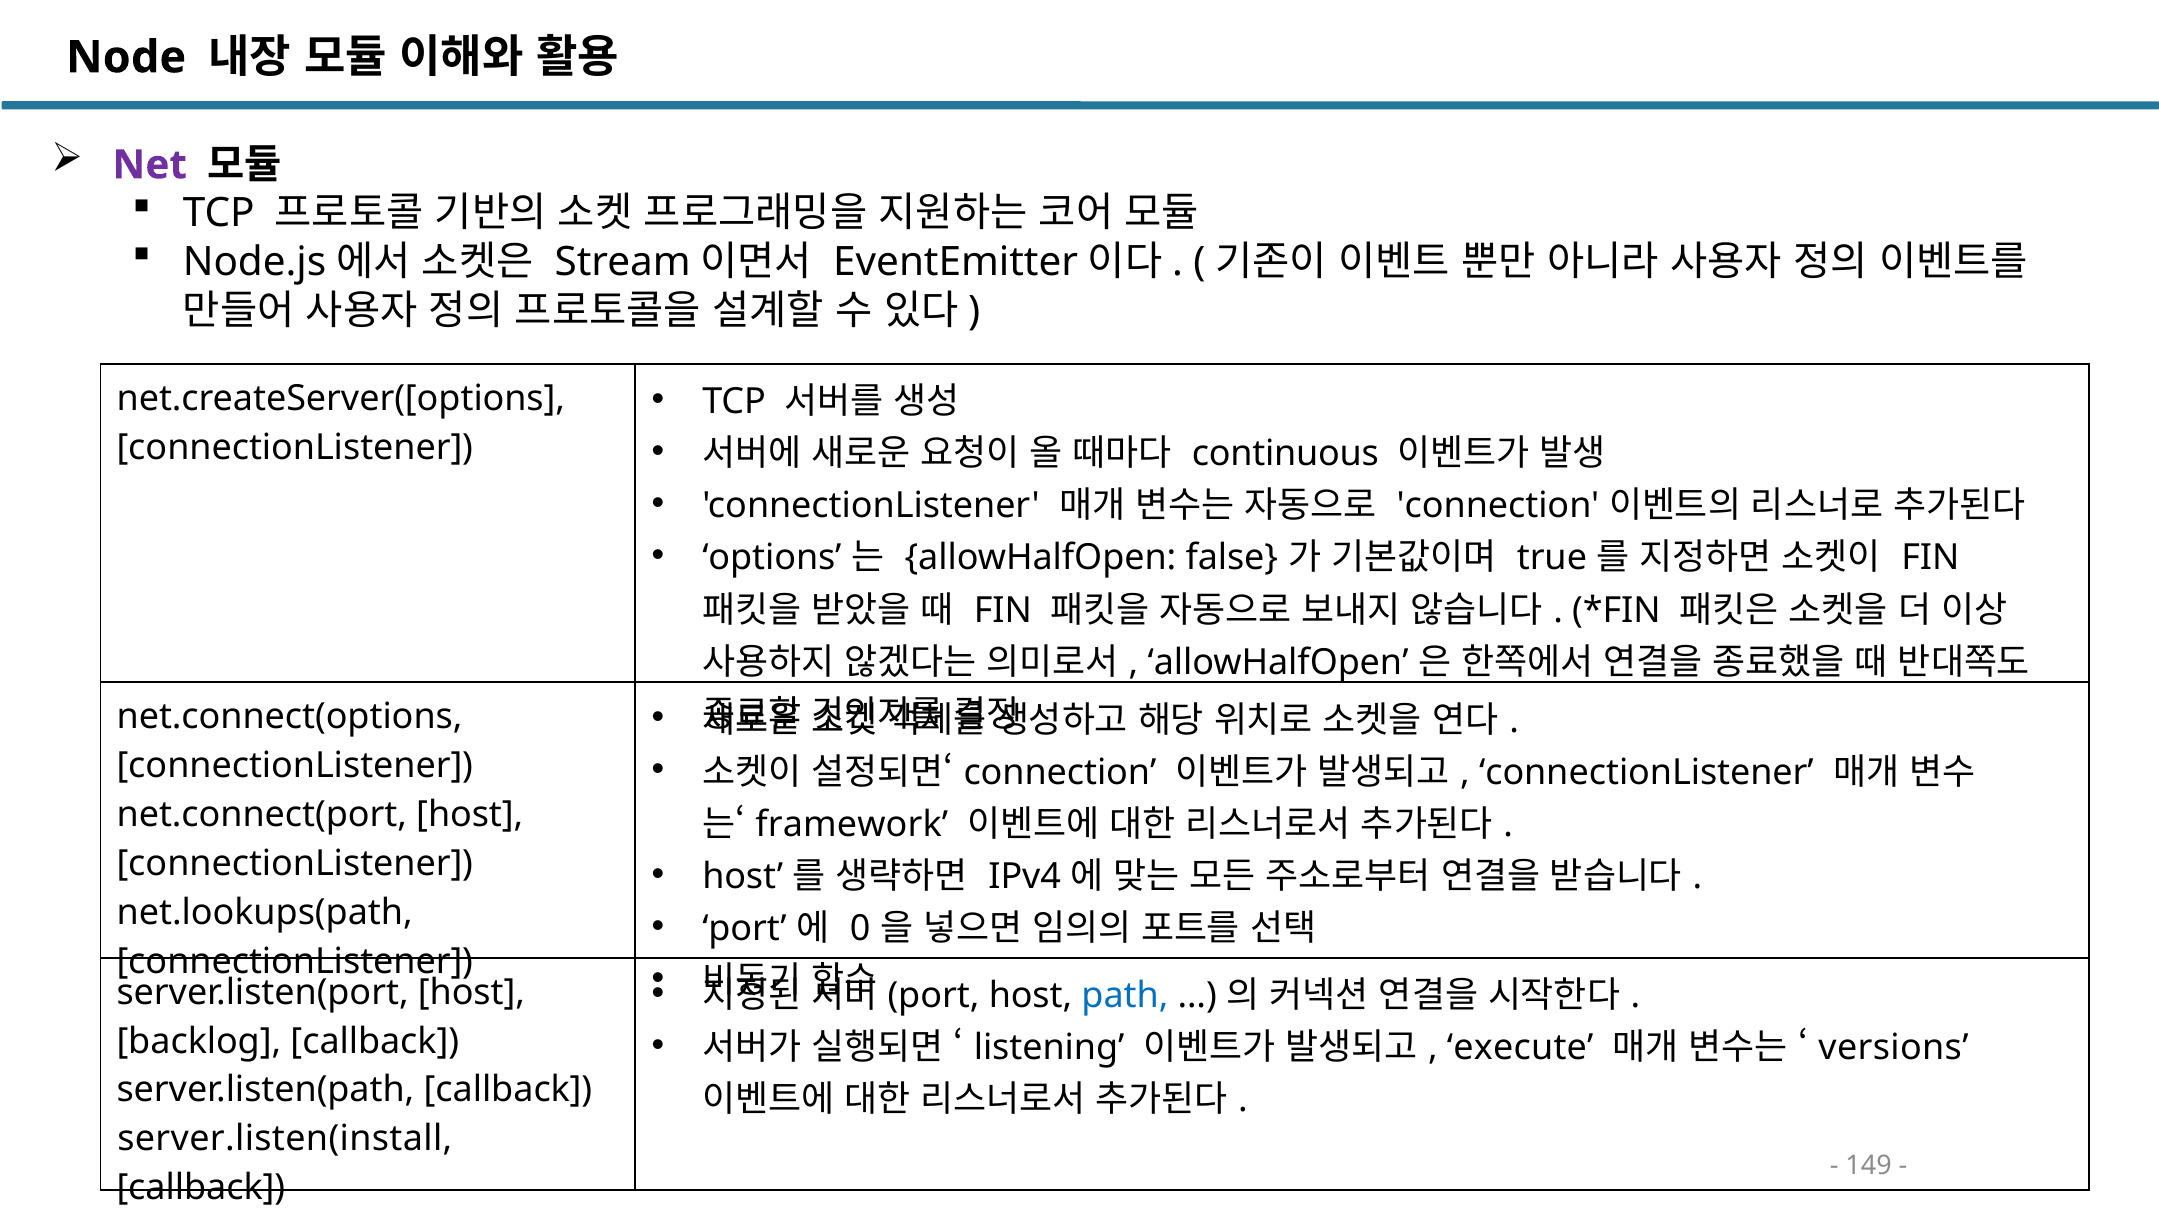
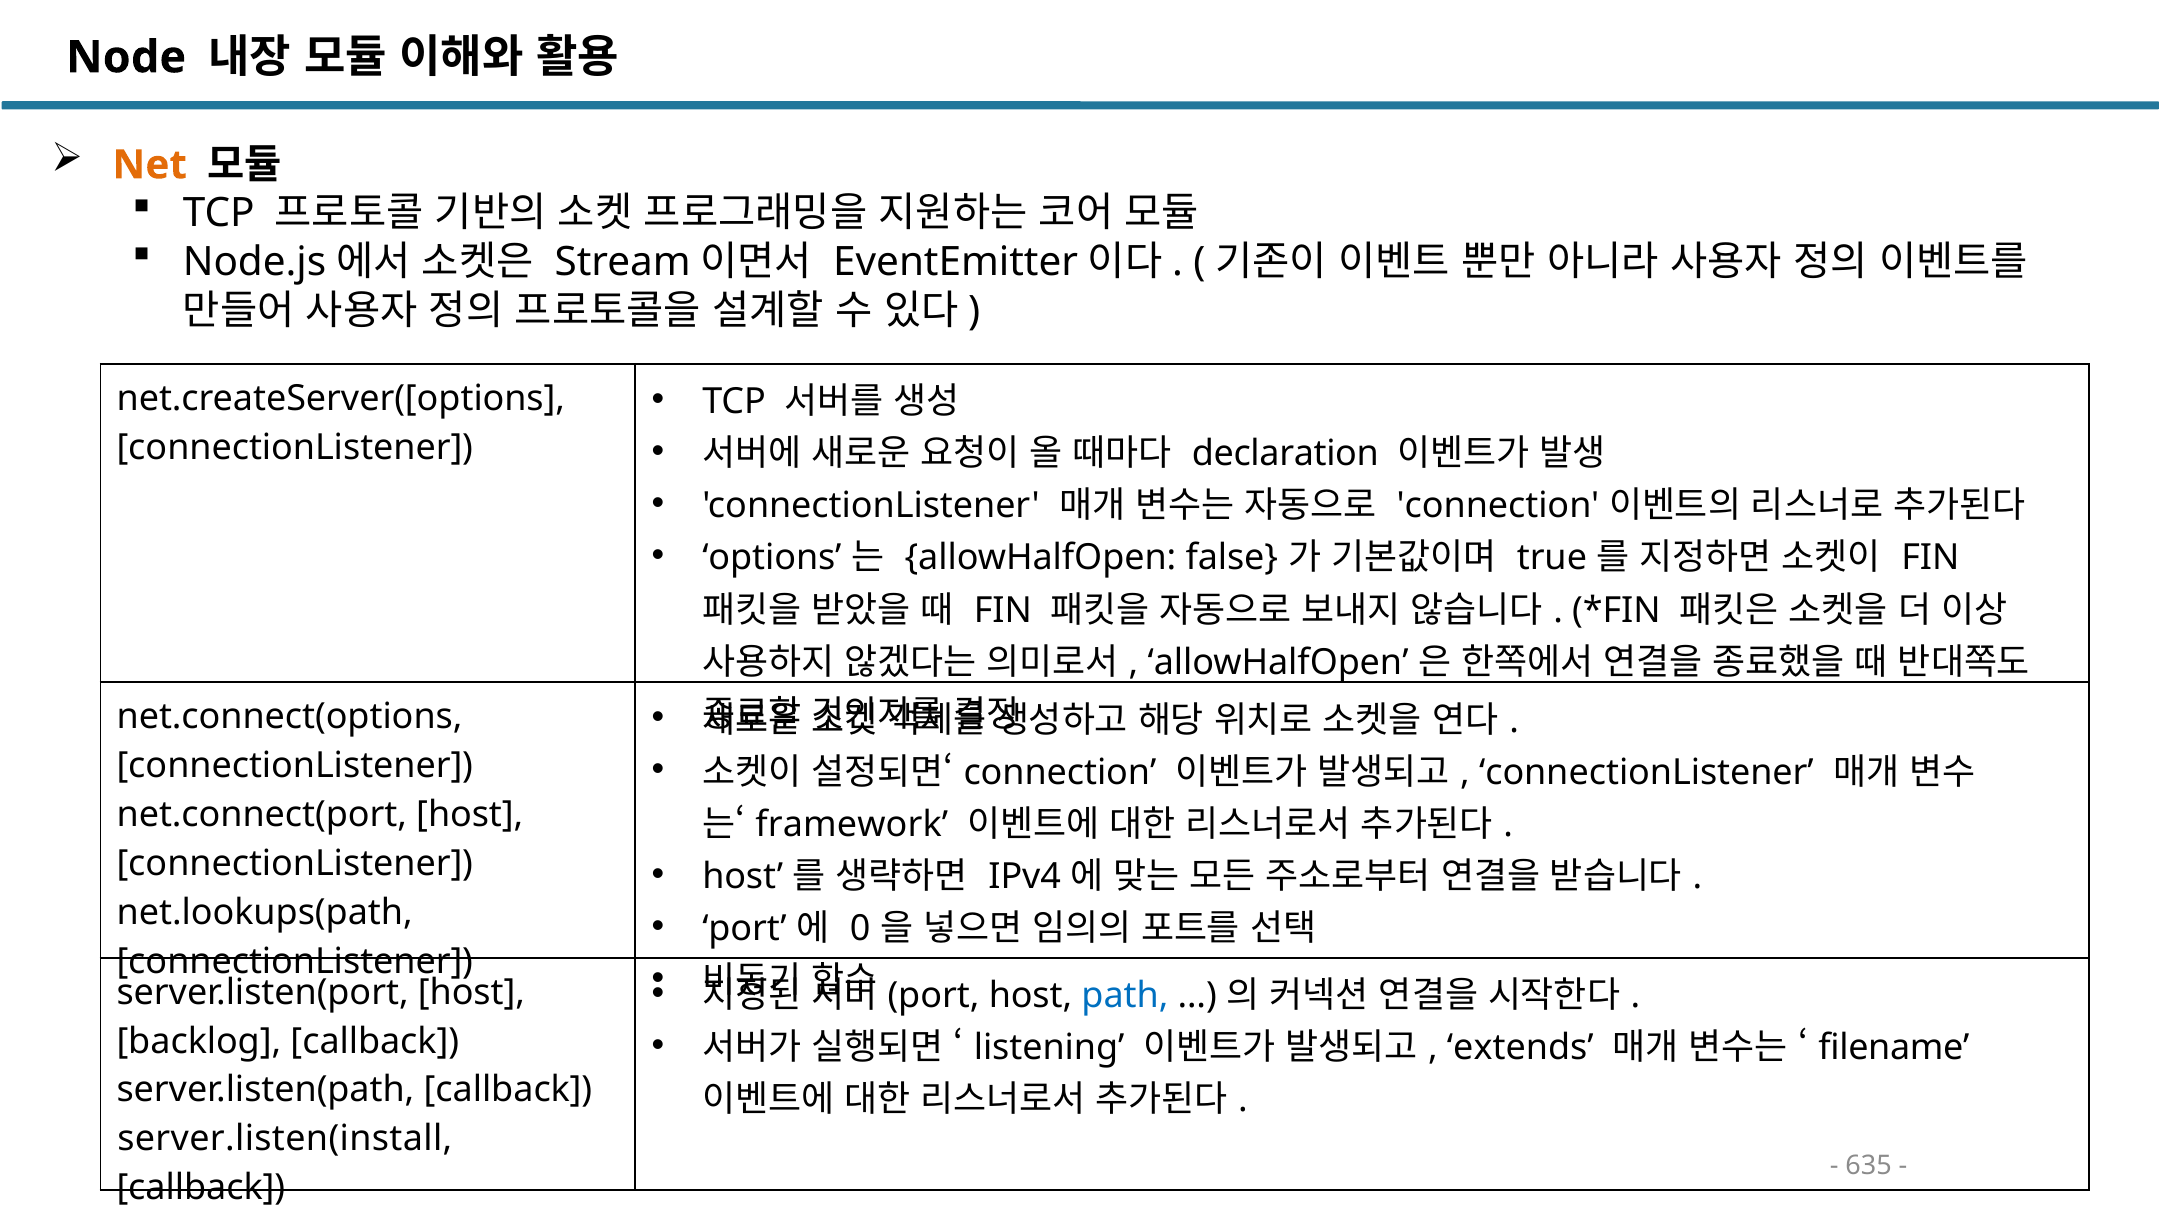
Net colour: purple -> orange (150, 165)
continuous: continuous -> declaration (1285, 454)
execute: execute -> extends (1520, 1047)
versions: versions -> filename (1894, 1047)
149: 149 -> 635 (1869, 1165)
